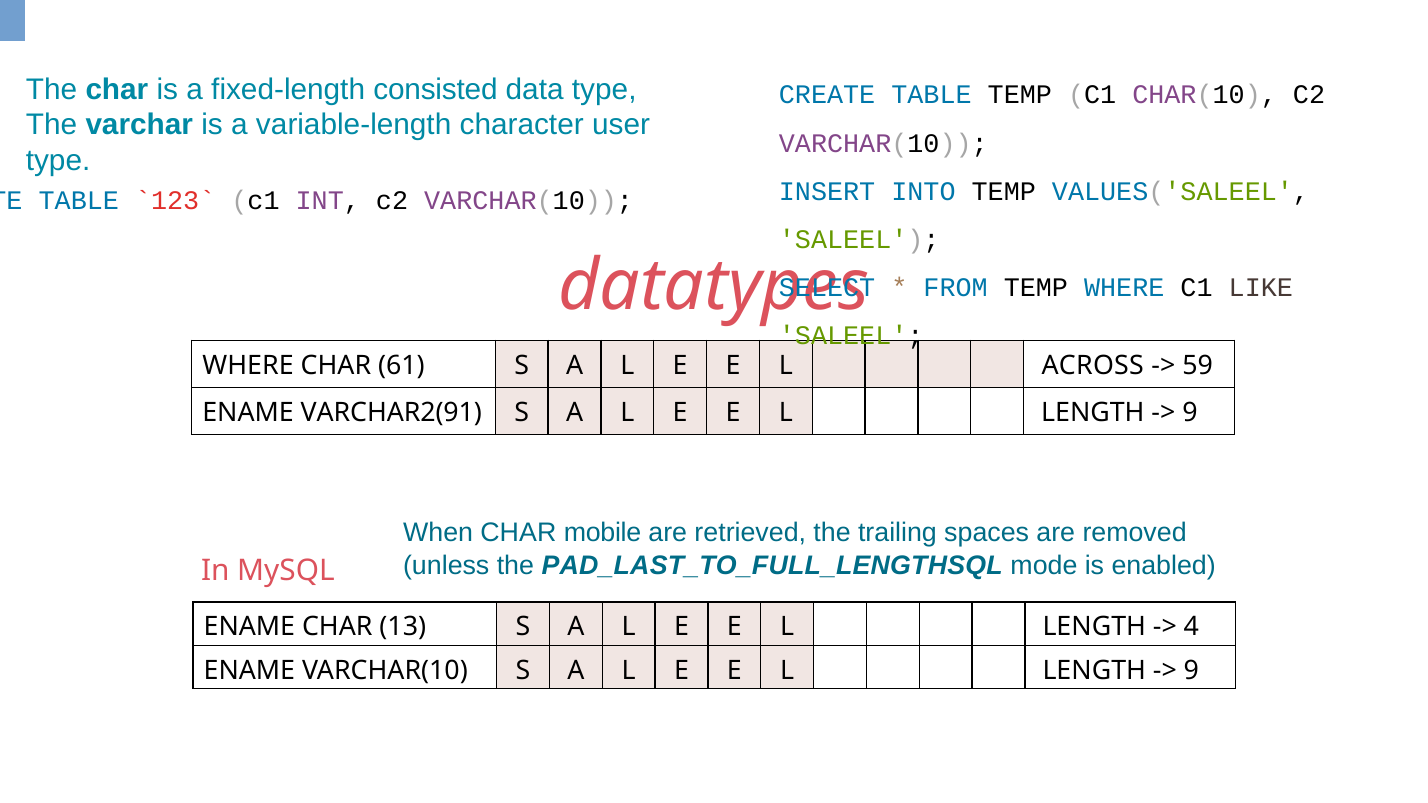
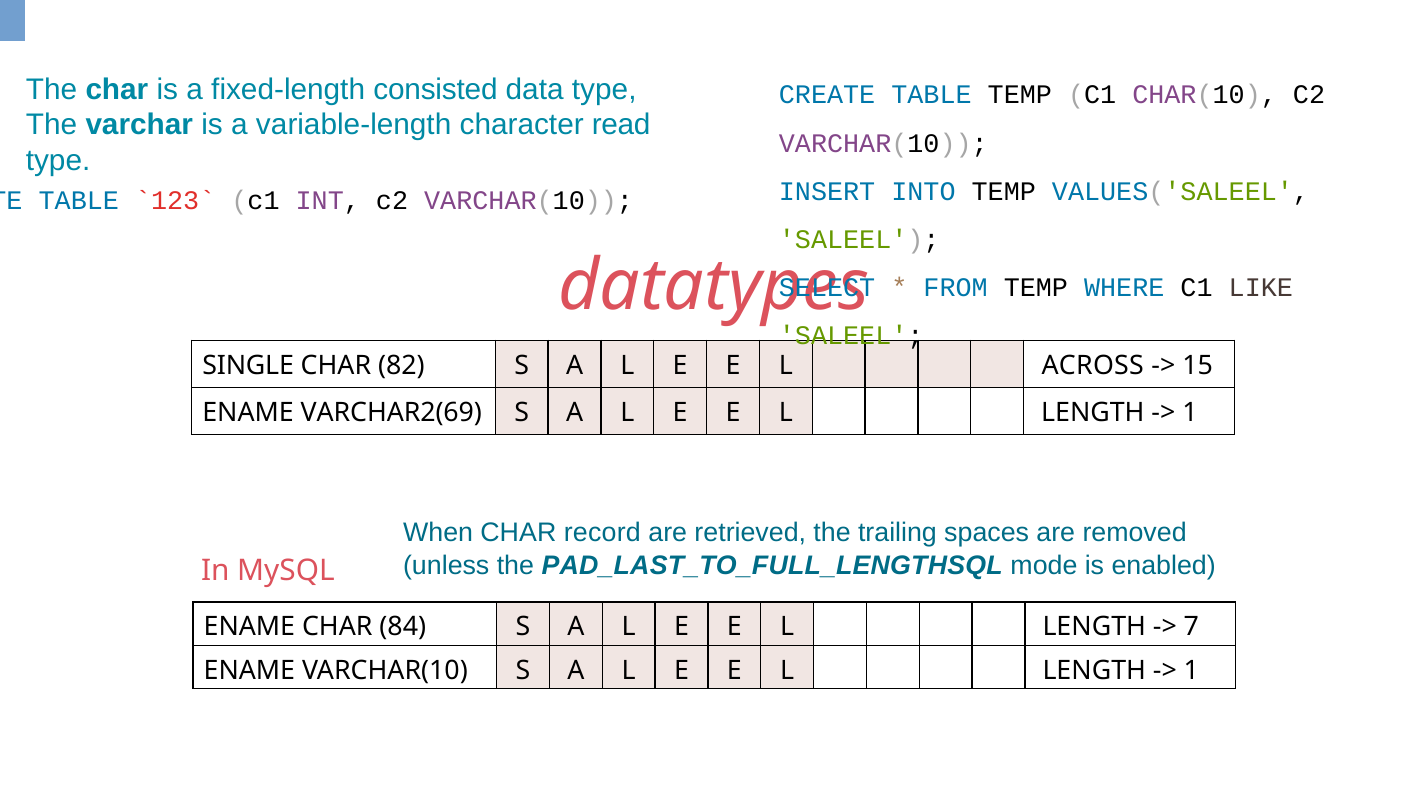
user: user -> read (621, 125)
WHERE: WHERE -> SINGLE (248, 365)
61: 61 -> 82 (401, 365)
59: 59 -> 15 (1198, 365)
VARCHAR2(91: VARCHAR2(91 -> VARCHAR2(69 (391, 413)
9: 9 -> 1 (1190, 413)
mobile: mobile -> record (602, 533)
13: 13 -> 84 (403, 627)
4: 4 -> 7 (1191, 627)
9: 9 -> 1 (1191, 671)
